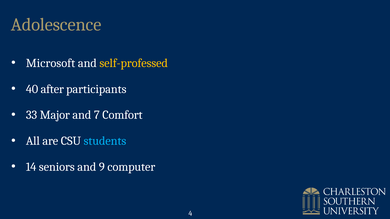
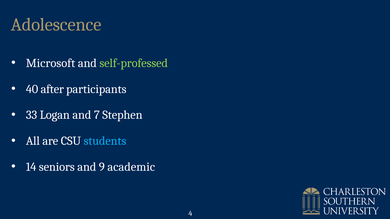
self-professed colour: yellow -> light green (134, 63)
Major: Major -> Logan (55, 115)
Comfort: Comfort -> Stephen (122, 115)
computer: computer -> academic (131, 167)
